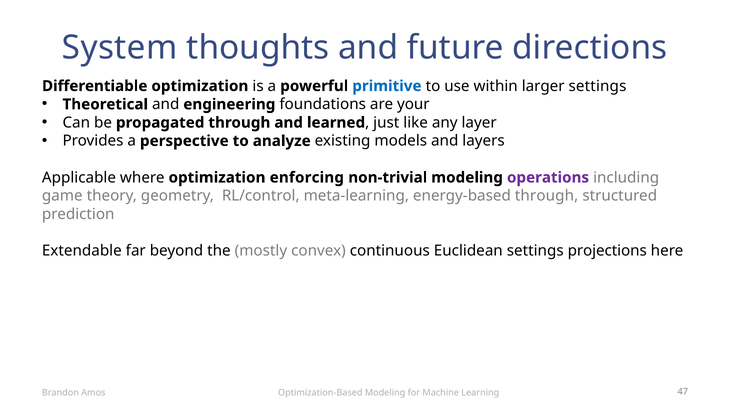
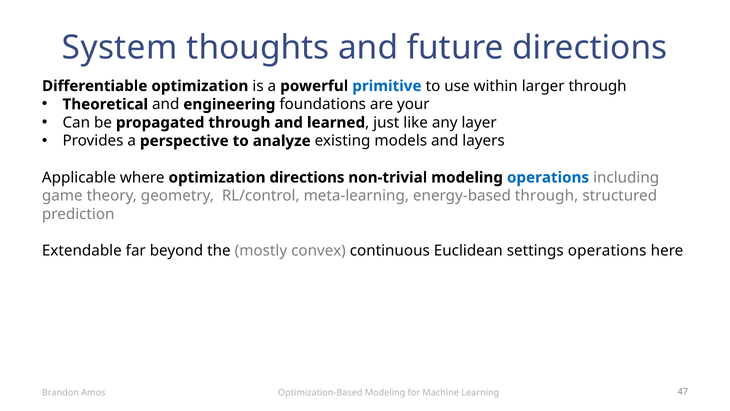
larger settings: settings -> through (598, 86)
optimization enforcing: enforcing -> directions (307, 177)
operations colour: purple -> blue (548, 177)
settings projections: projections -> operations (607, 250)
